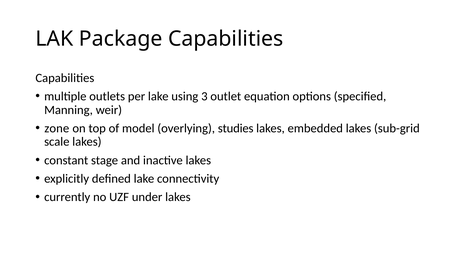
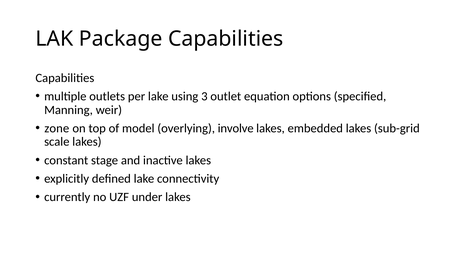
studies: studies -> involve (236, 129)
